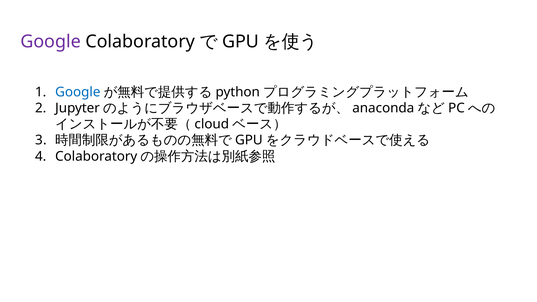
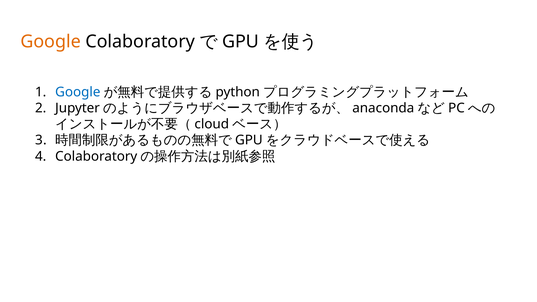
Google colour: purple -> orange (51, 42)
